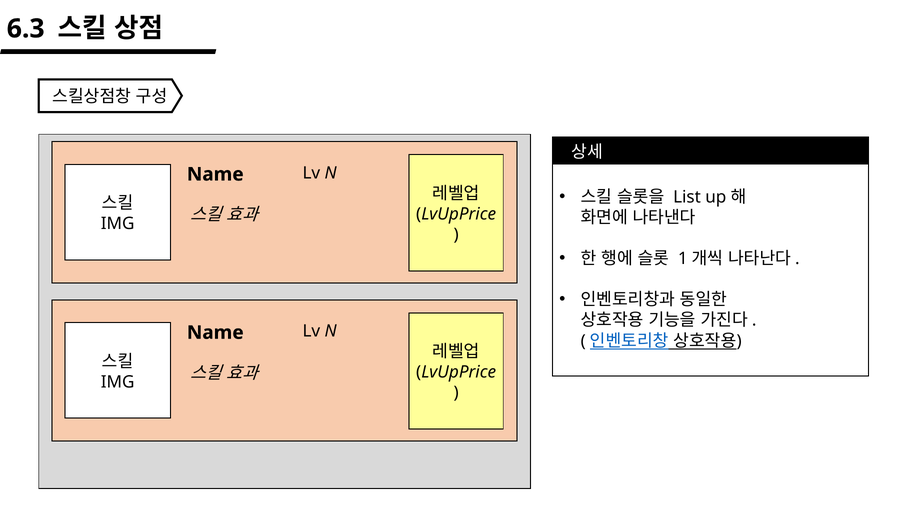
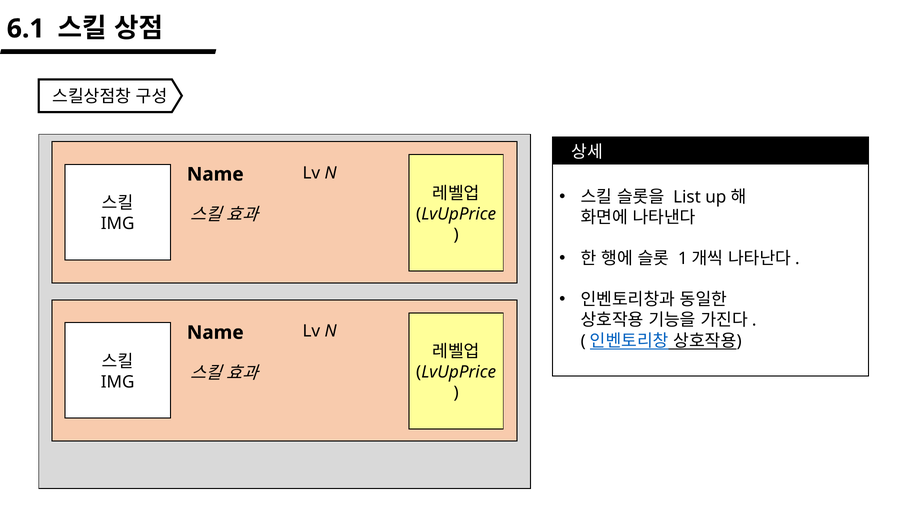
6.3: 6.3 -> 6.1 (26, 29)
